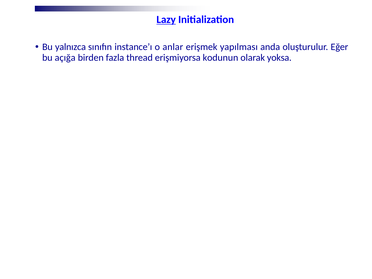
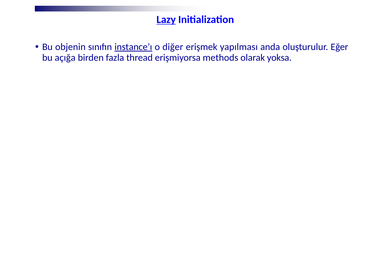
yalnızca: yalnızca -> objenin (70, 47)
instance’ı underline: none -> present (133, 47)
anlar: anlar -> diğer (173, 47)
kodunun: kodunun -> methods (220, 58)
